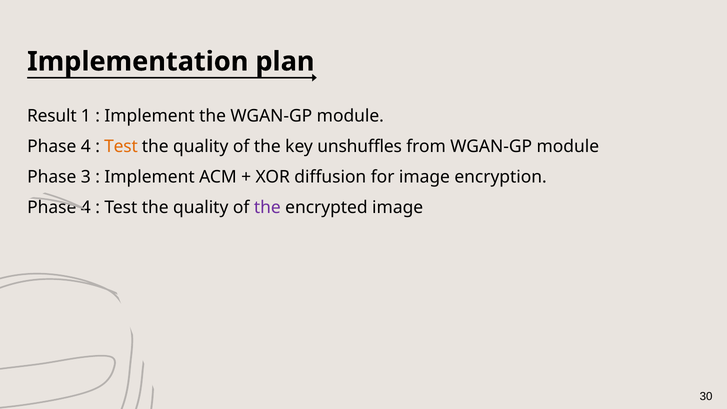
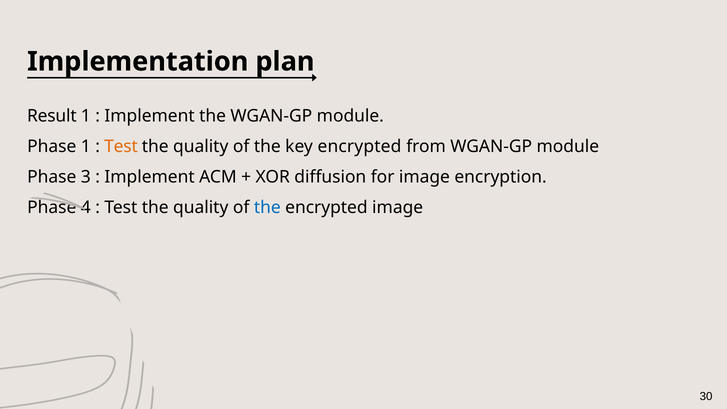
4: 4 -> 1 (86, 146)
key unshuffles: unshuffles -> encrypted (359, 146)
the colour: purple -> blue (267, 207)
